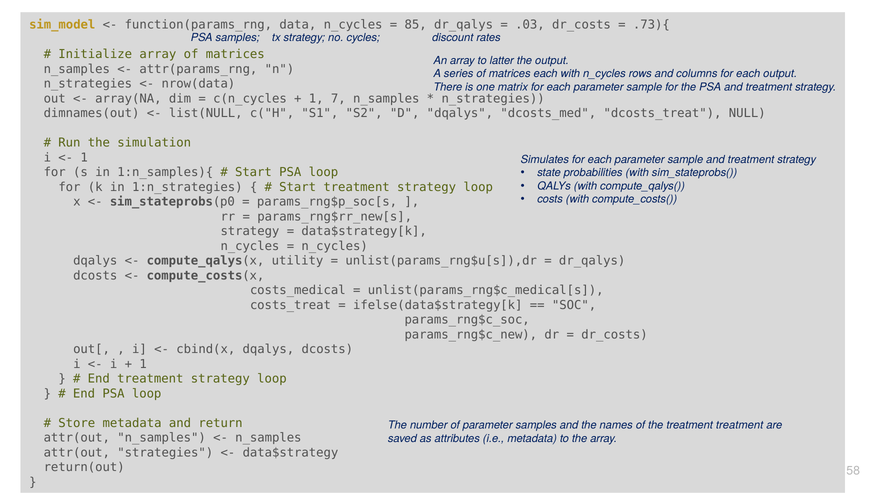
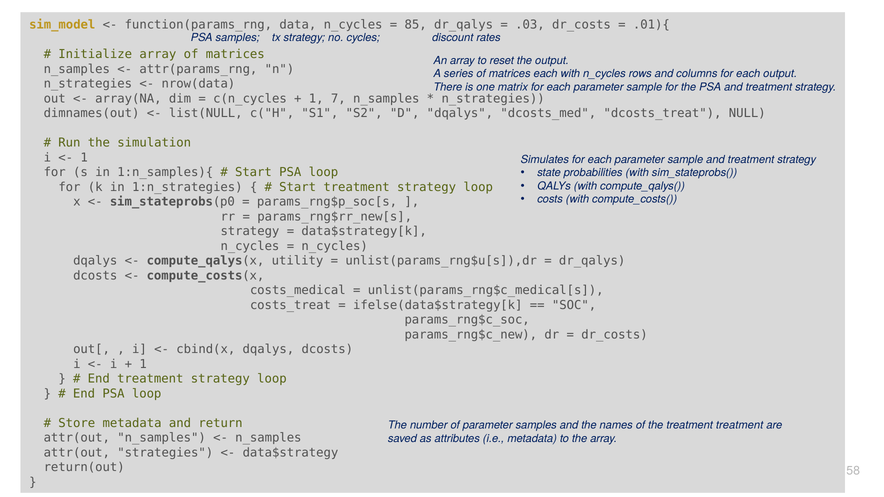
.73){: .73){ -> .01){ (651, 25)
latter: latter -> reset (502, 60)
